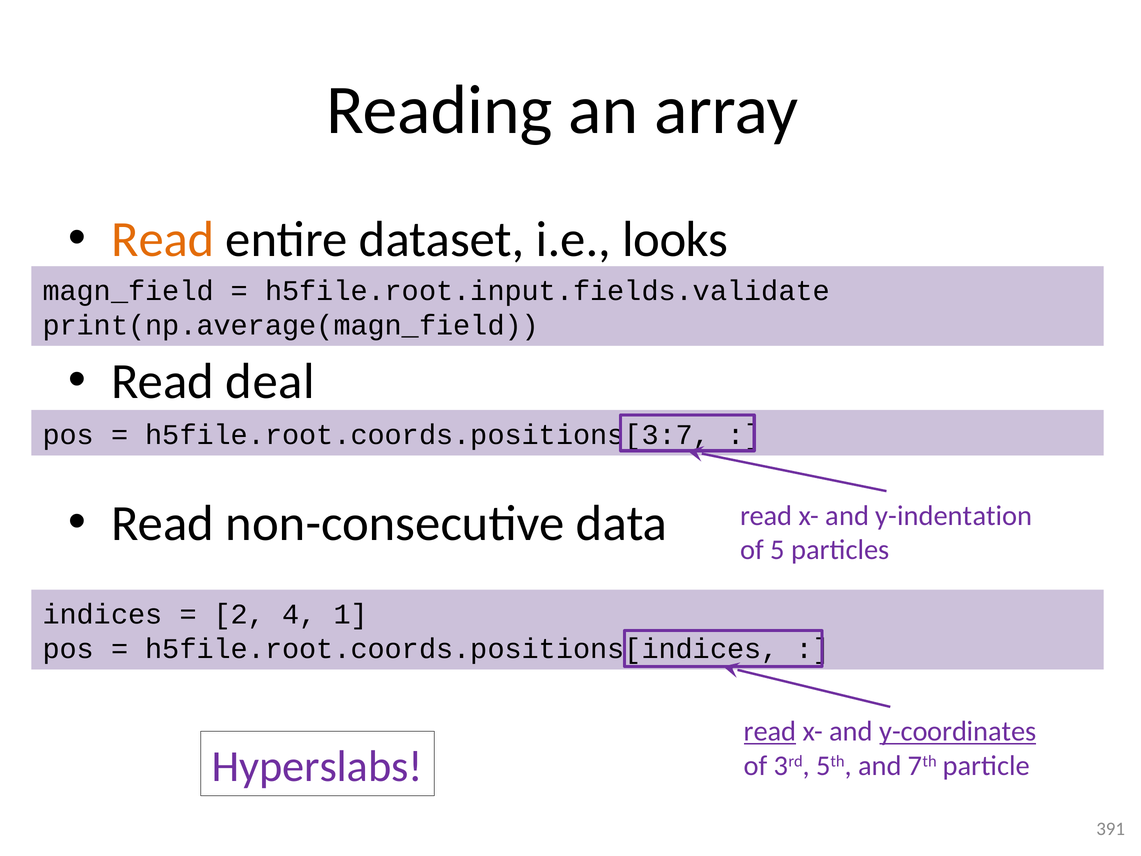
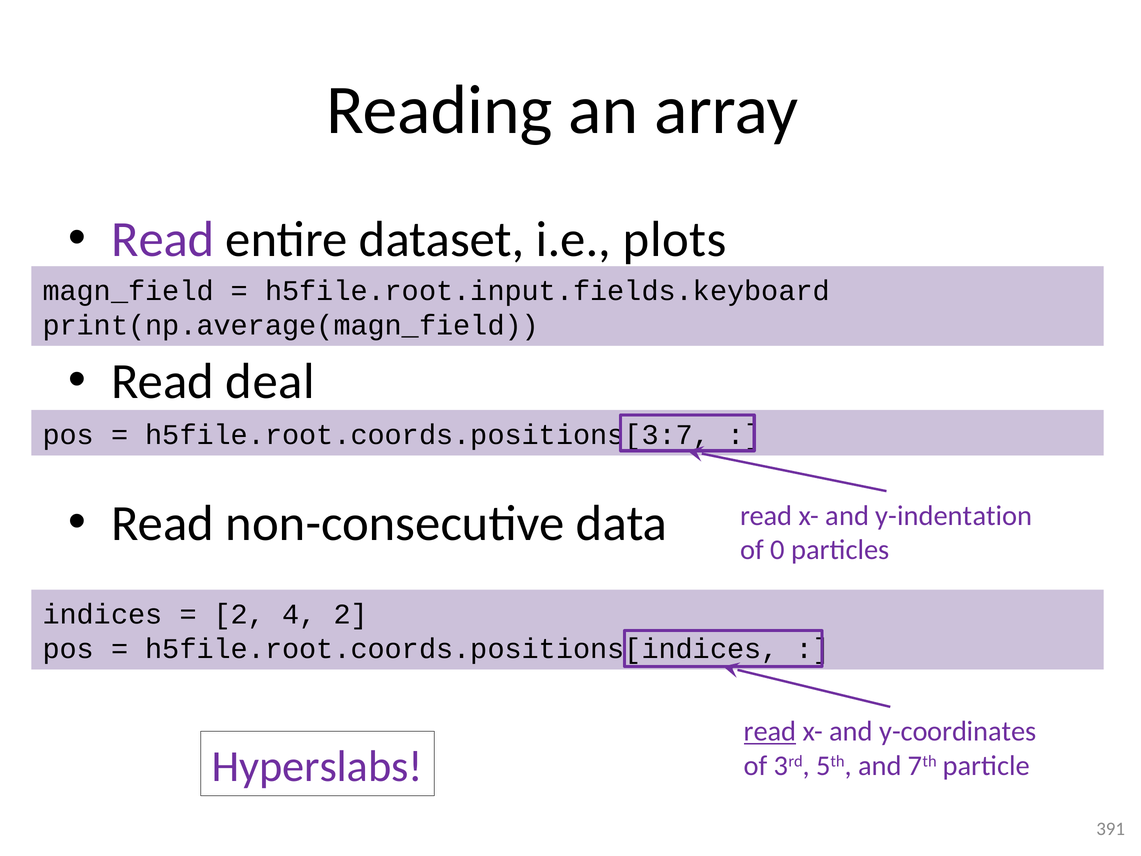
Read colour: orange -> purple (163, 239)
looks: looks -> plots (675, 239)
h5file.root.input.fields.validate: h5file.root.input.fields.validate -> h5file.root.input.fields.keyboard (547, 291)
5: 5 -> 0 (777, 550)
4 1: 1 -> 2 (351, 614)
y-coordinates underline: present -> none (958, 731)
